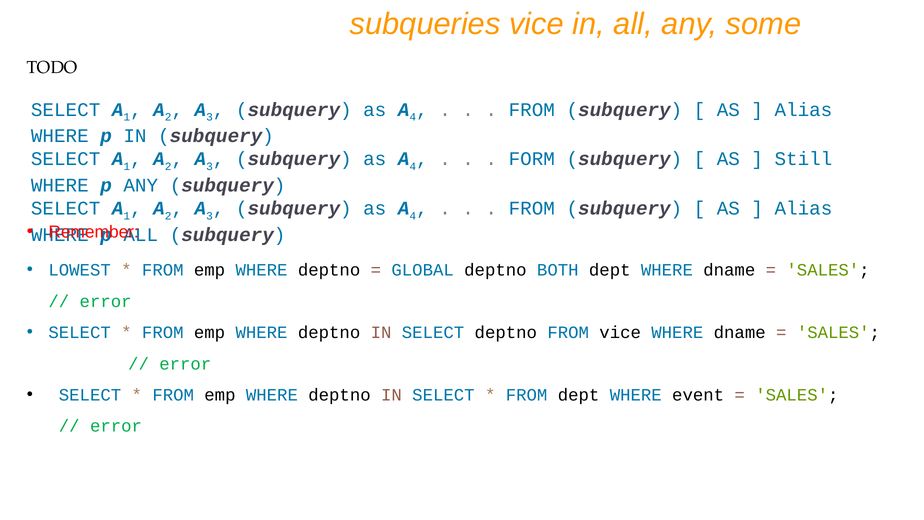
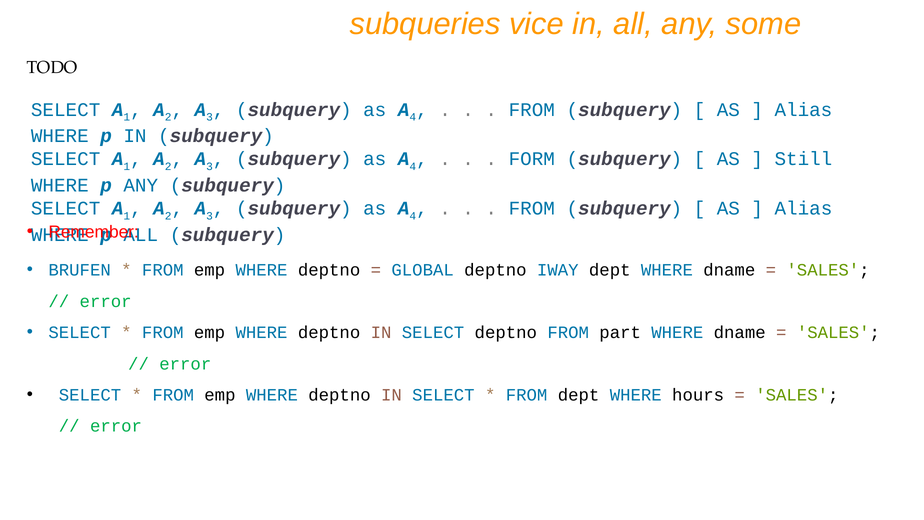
LOWEST: LOWEST -> BRUFEN (80, 270)
BOTH: BOTH -> IWAY (558, 270)
FROM vice: vice -> part (620, 332)
event: event -> hours (698, 395)
